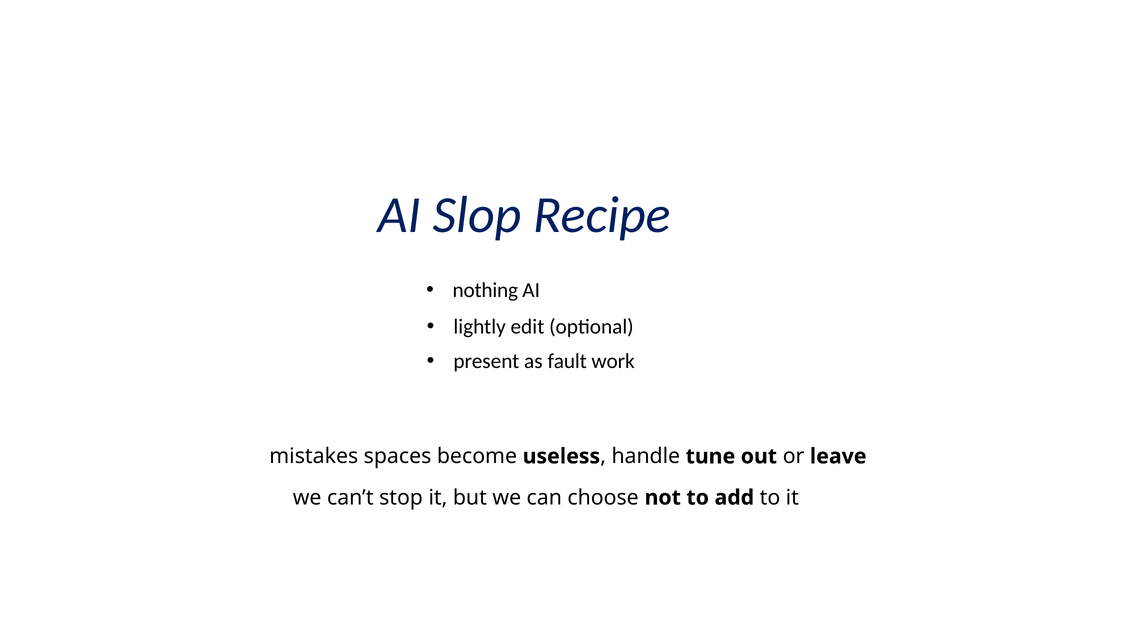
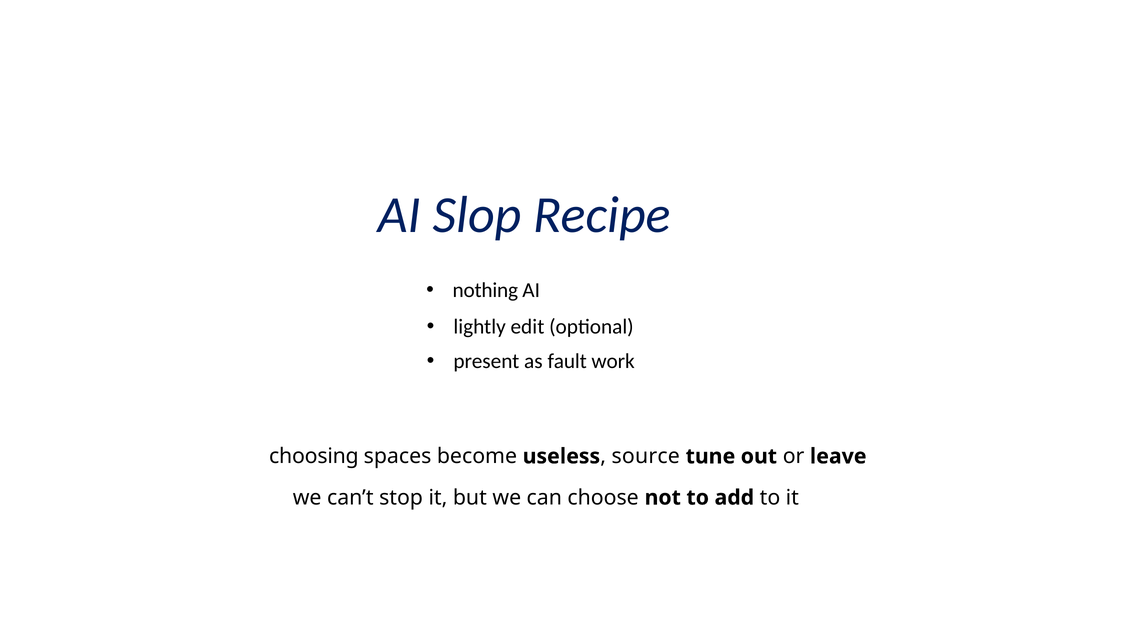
mistakes: mistakes -> choosing (314, 456)
handle: handle -> source (646, 456)
